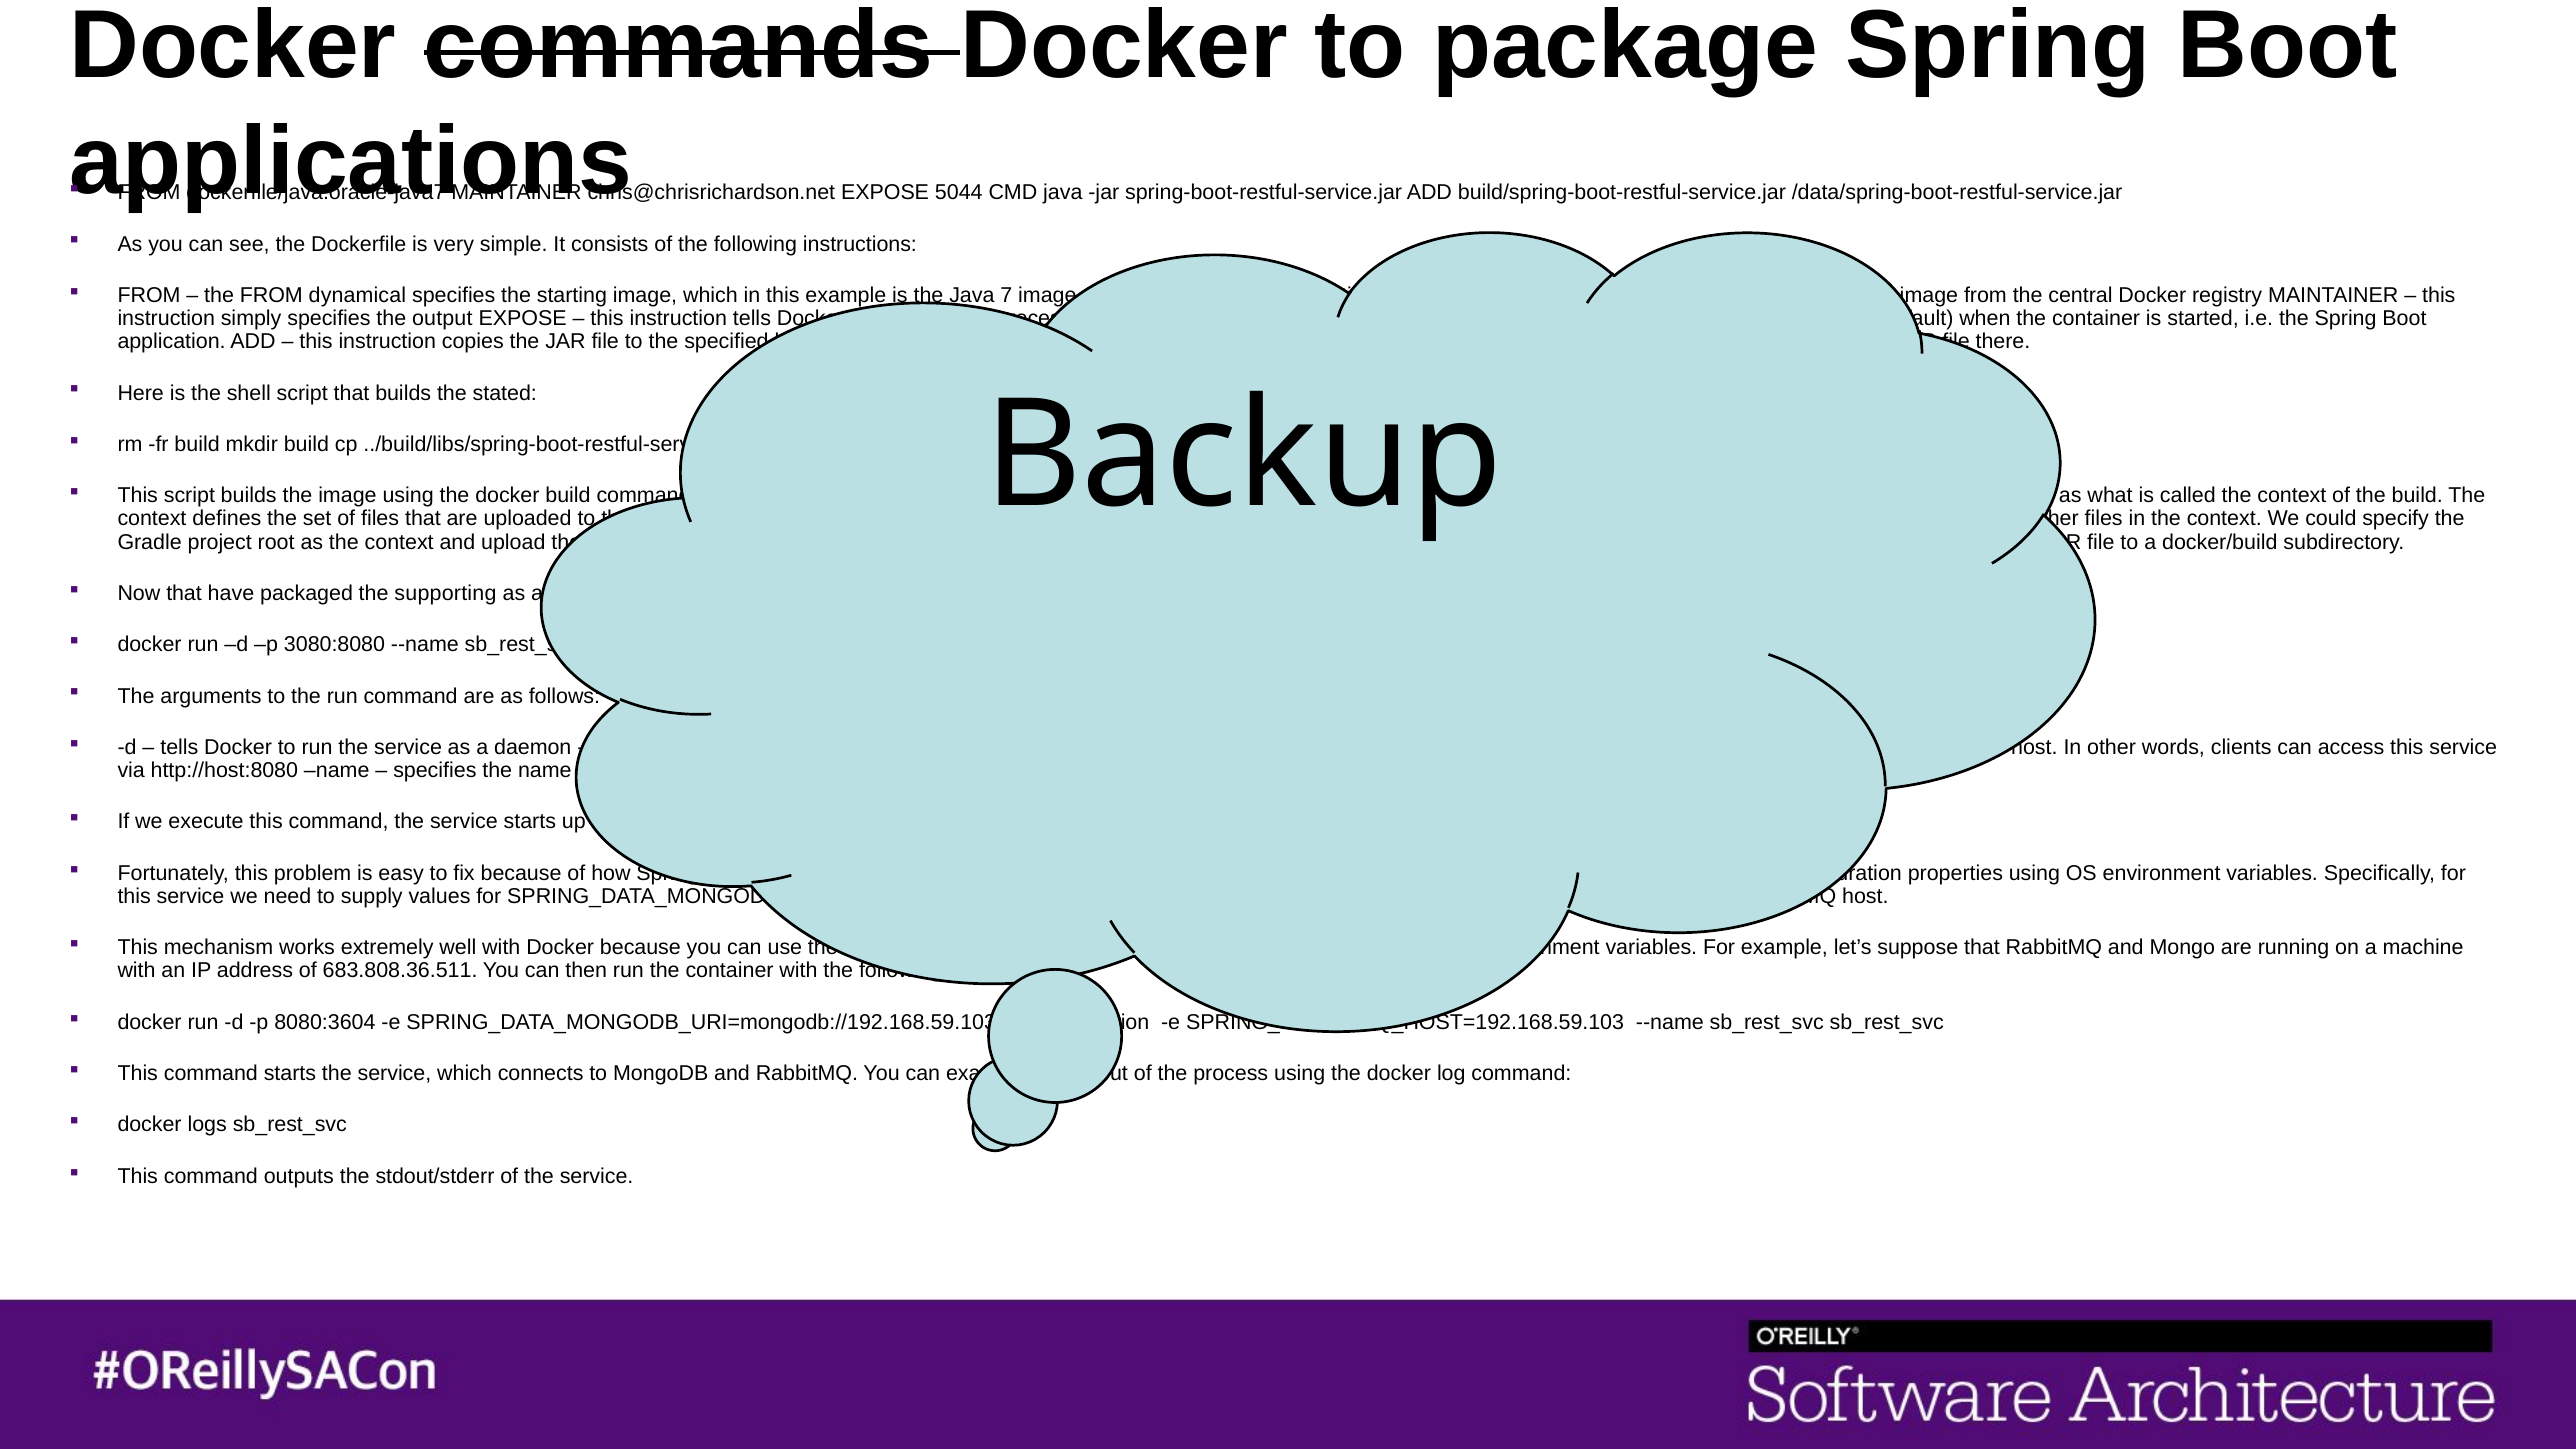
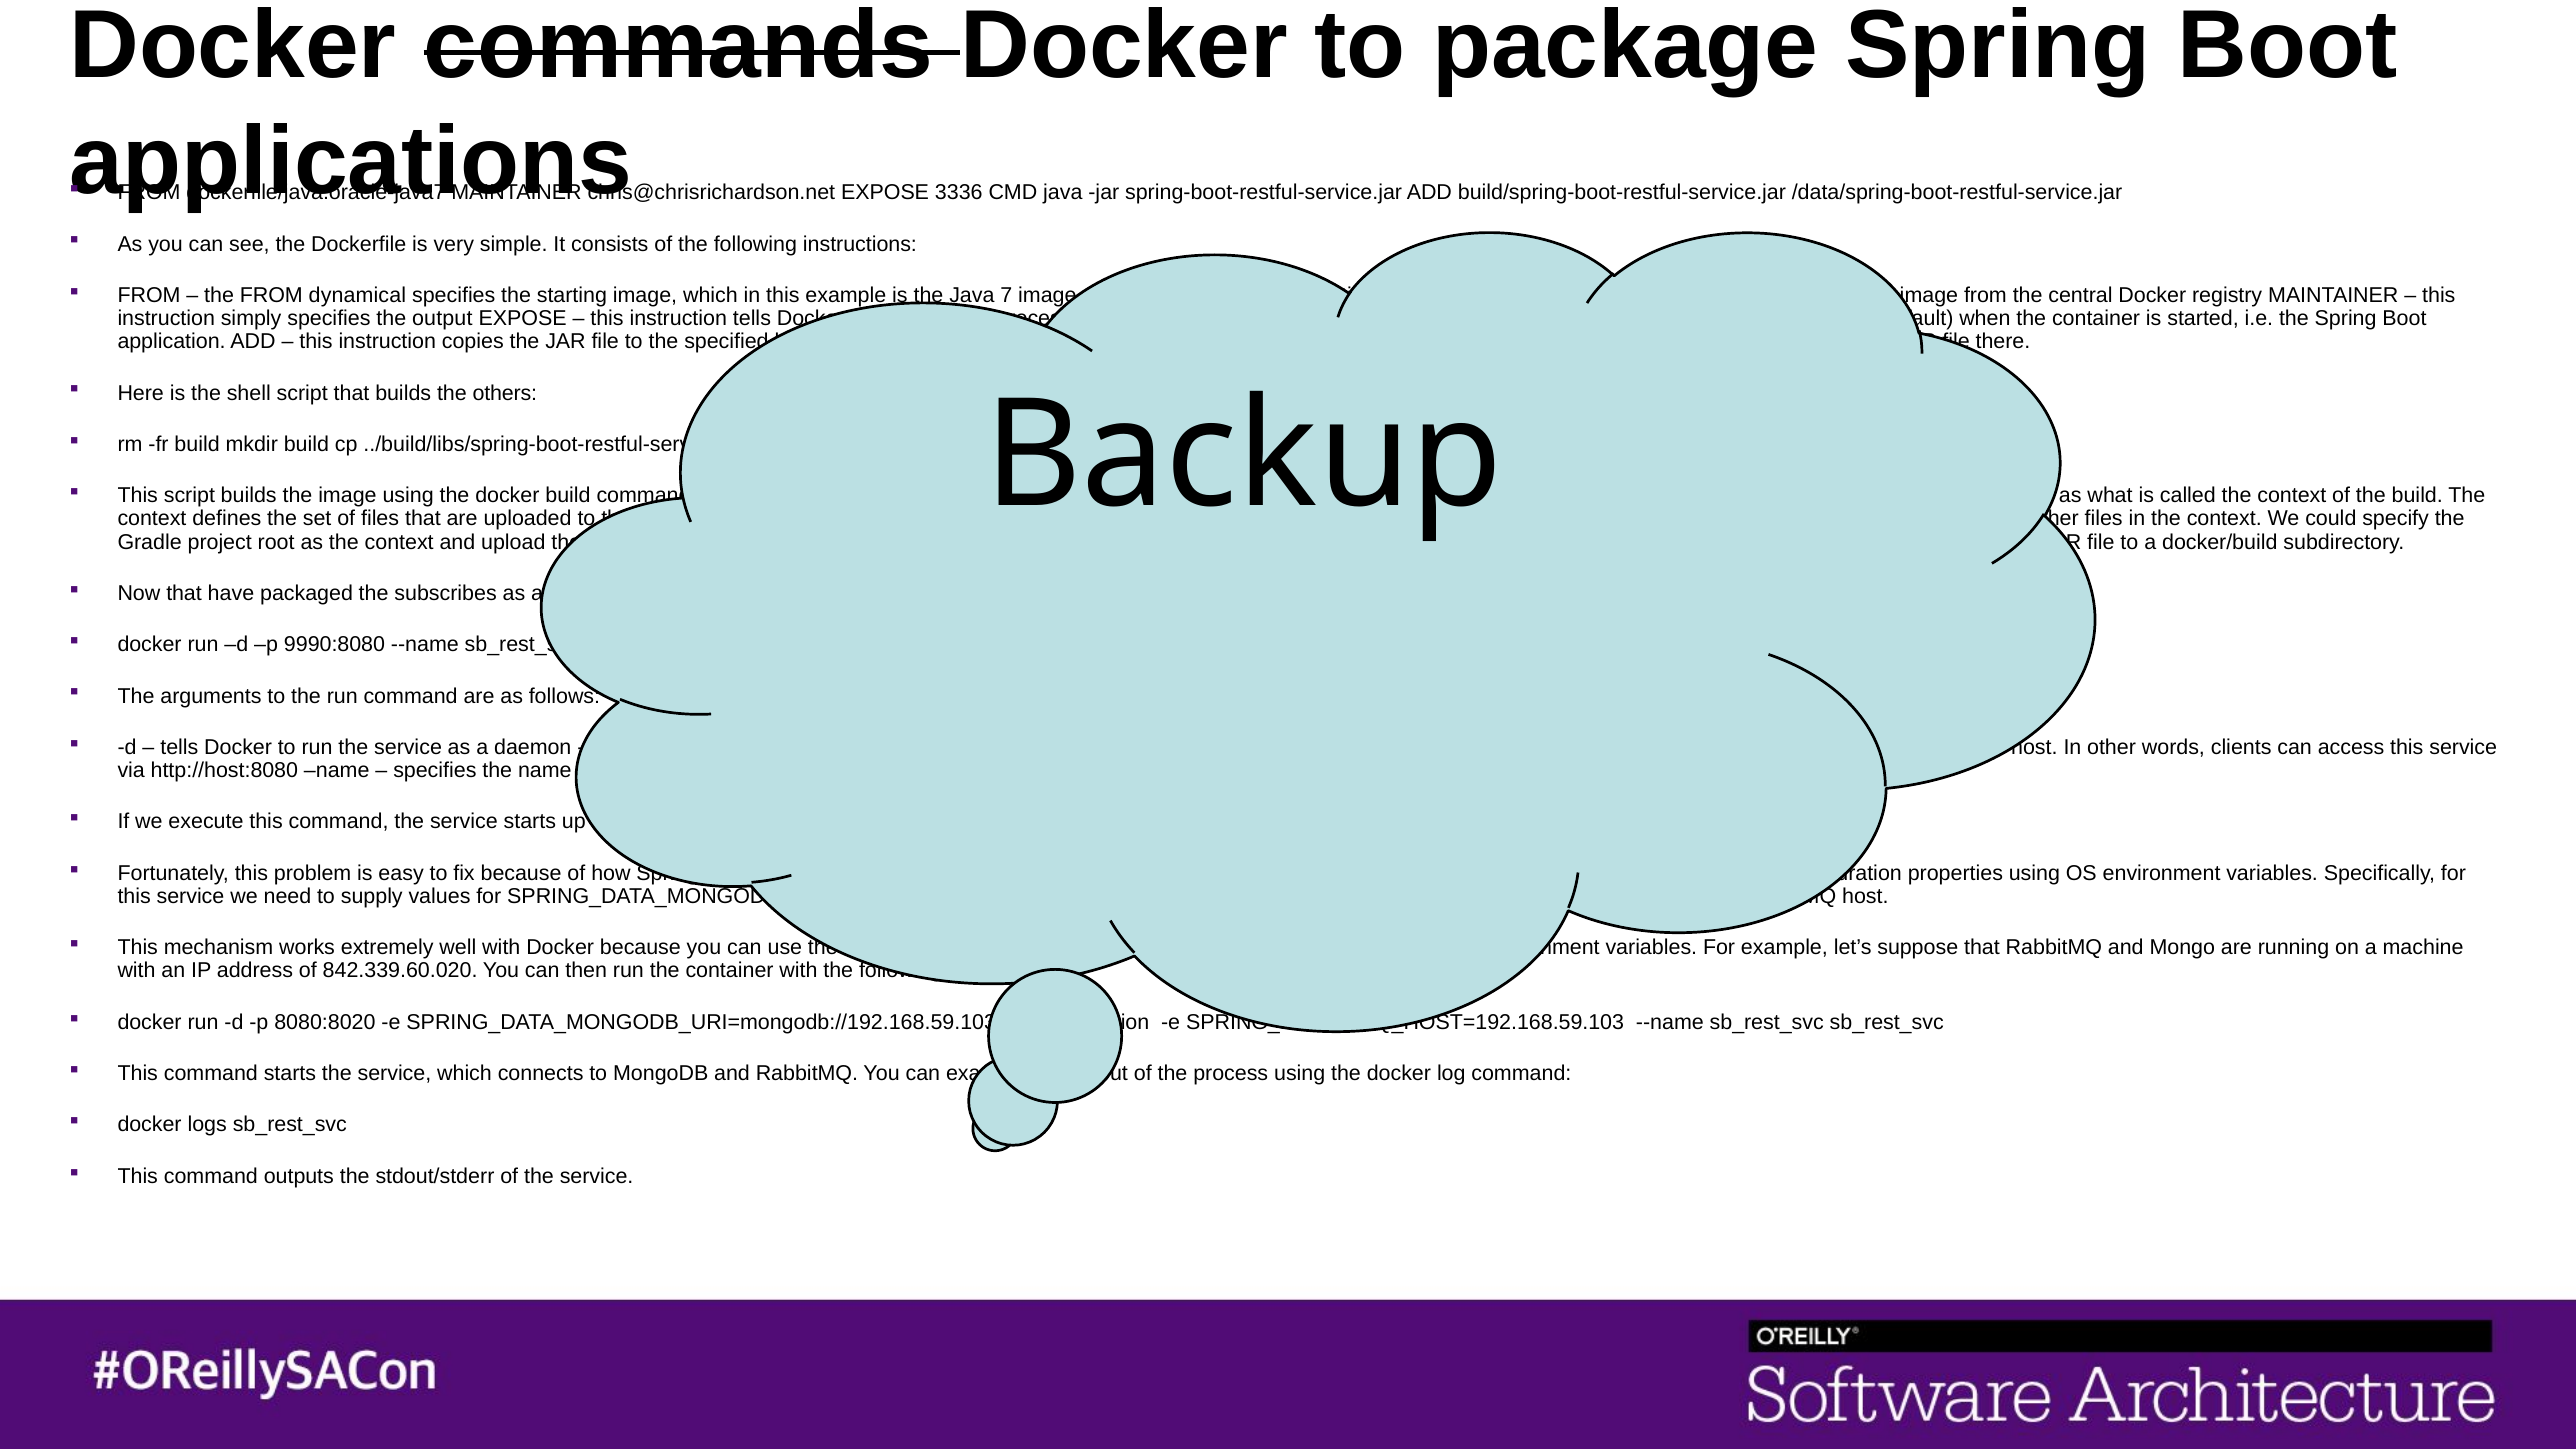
5044: 5044 -> 3336 (959, 193)
stated: stated -> others (505, 393)
supporting: supporting -> subscribes (446, 593)
3080:8080: 3080:8080 -> 9990:8080 (335, 645)
683.808.36.511: 683.808.36.511 -> 842.339.60.020 (400, 971)
8080:3604: 8080:3604 -> 8080:8020 (325, 1022)
